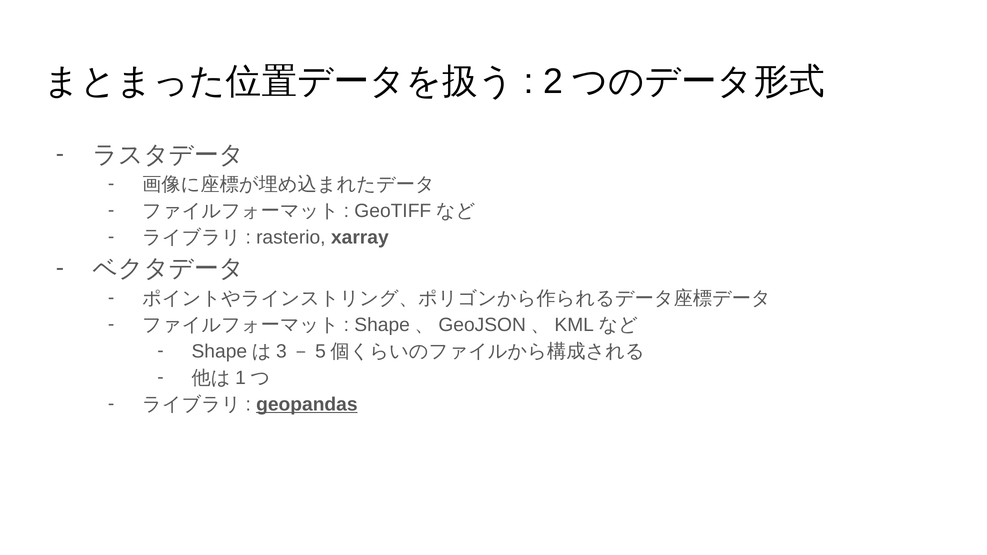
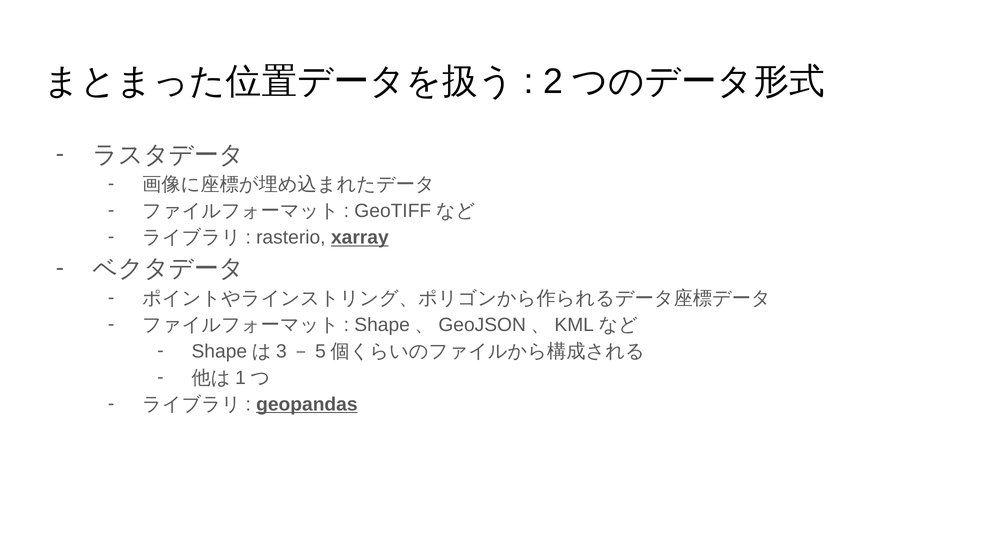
xarray underline: none -> present (360, 238)
